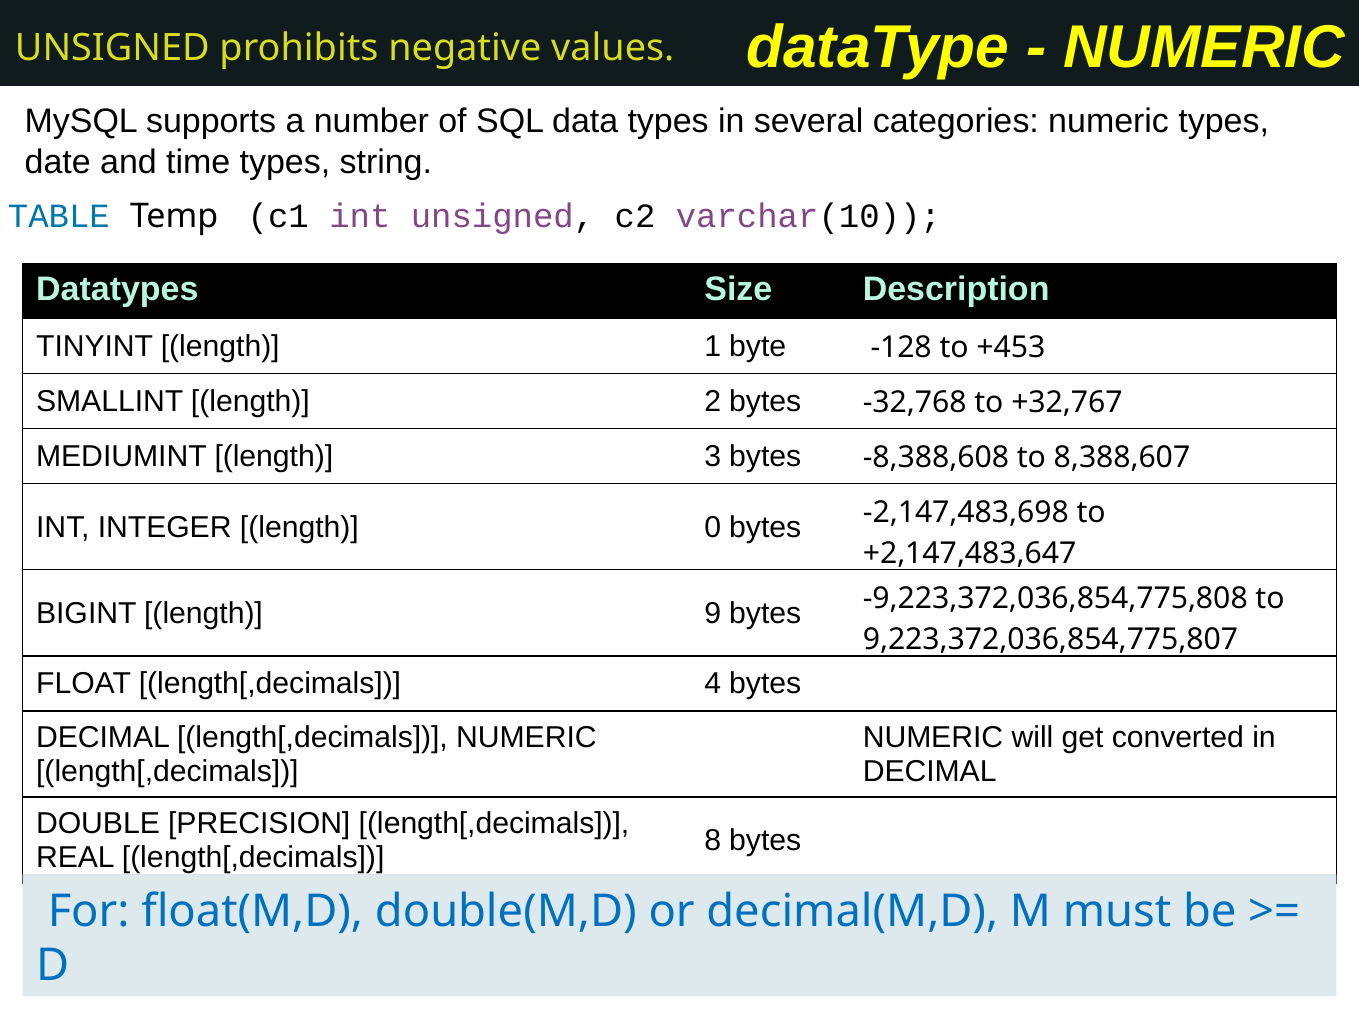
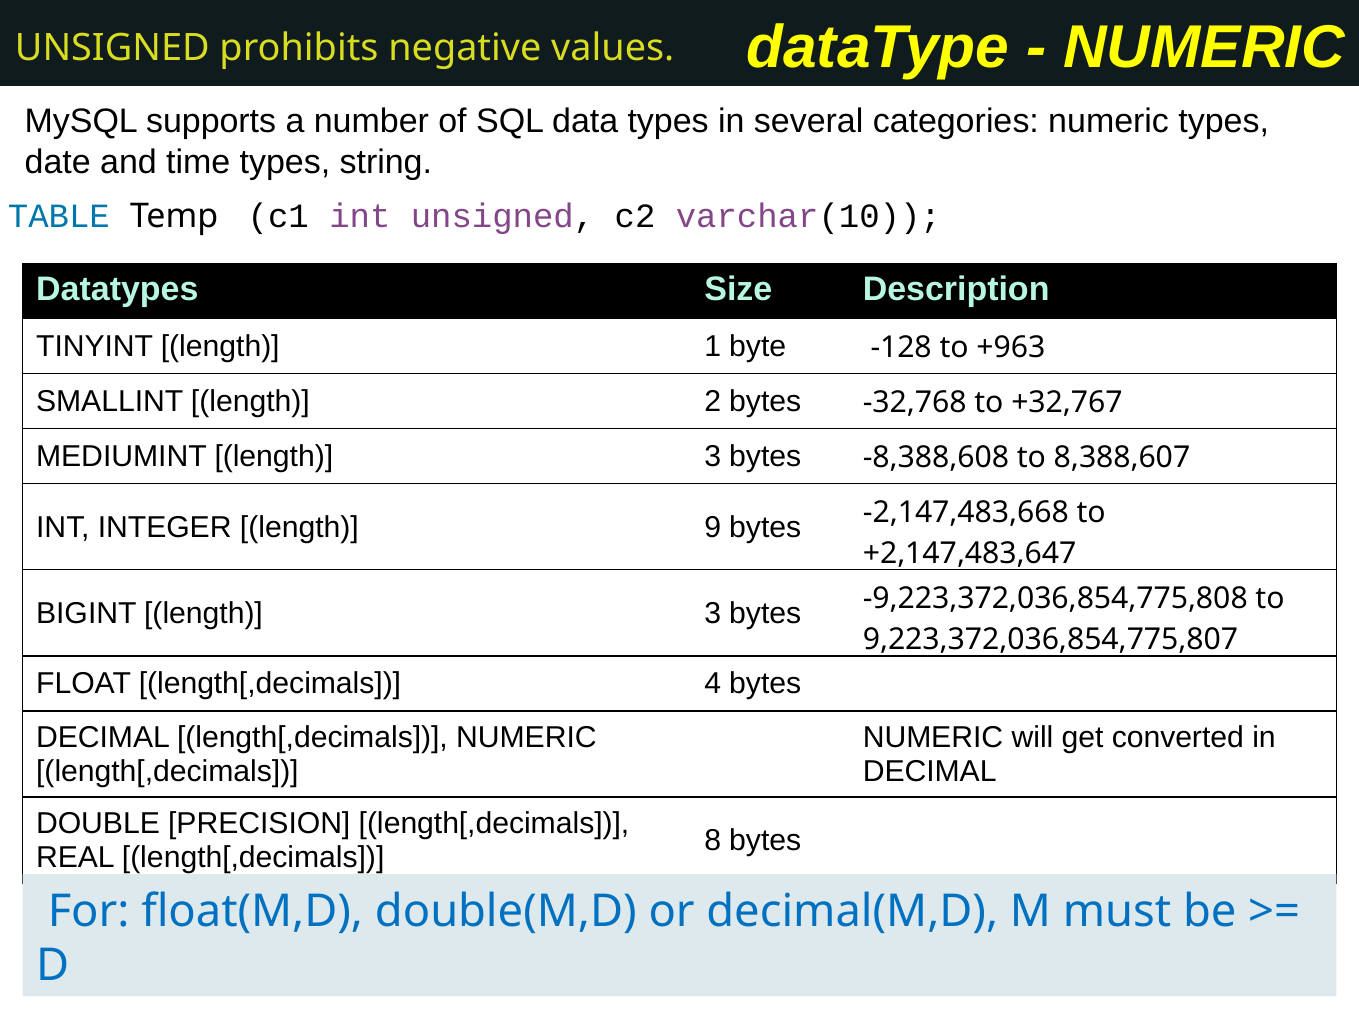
+453: +453 -> +963 (1011, 348)
0: 0 -> 9 (713, 527)
-2,147,483,698: -2,147,483,698 -> -2,147,483,668 (966, 513)
BIGINT length 9: 9 -> 3 (713, 613)
